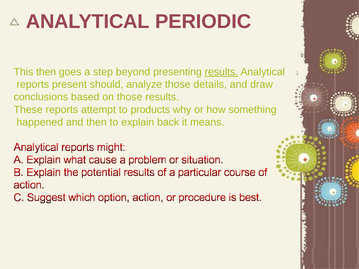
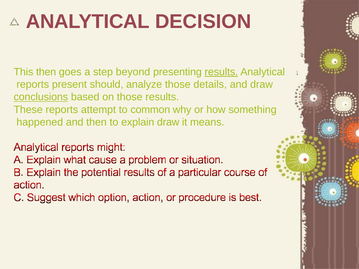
PERIODIC: PERIODIC -> DECISION (203, 22)
conclusions underline: none -> present (41, 97)
products: products -> common (150, 110)
explain back: back -> draw (168, 122)
